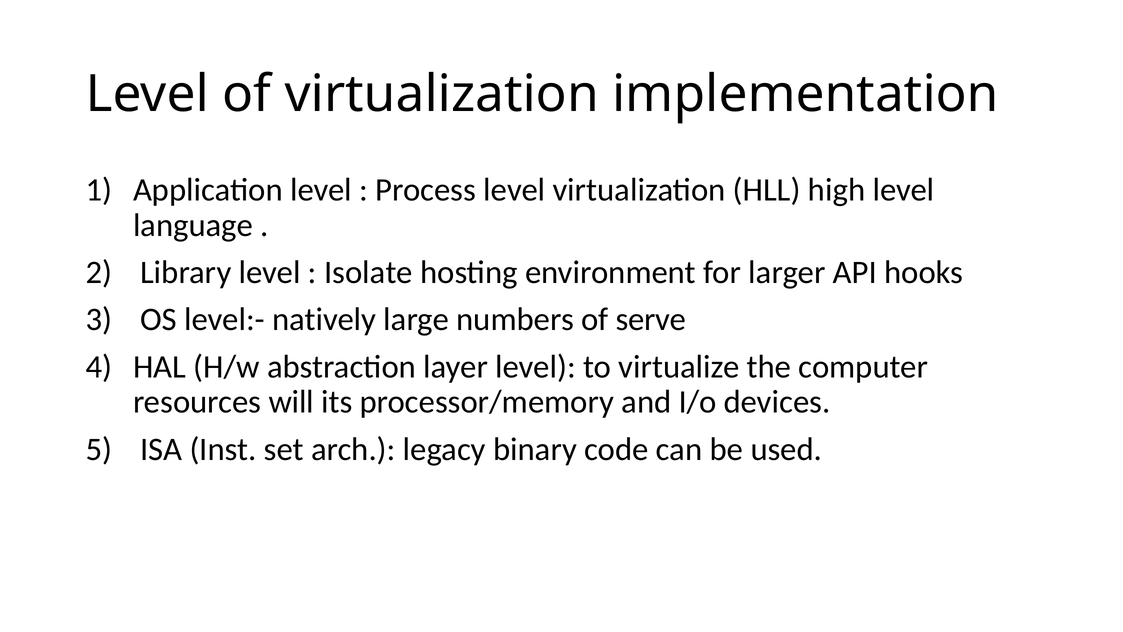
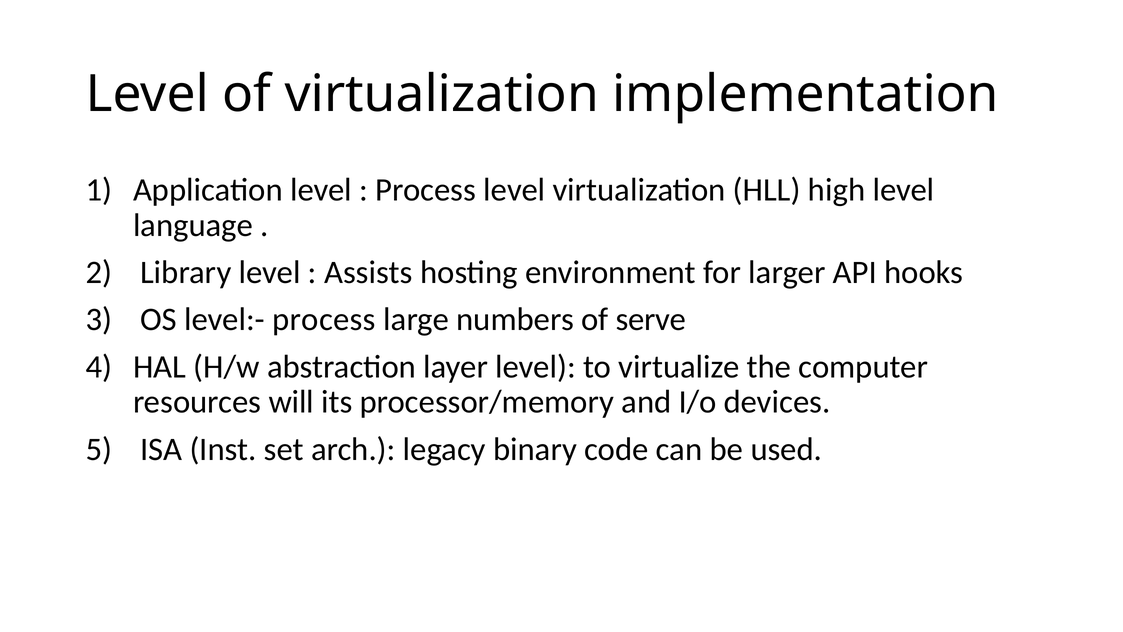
Isolate: Isolate -> Assists (368, 272)
level:- natively: natively -> process (324, 319)
